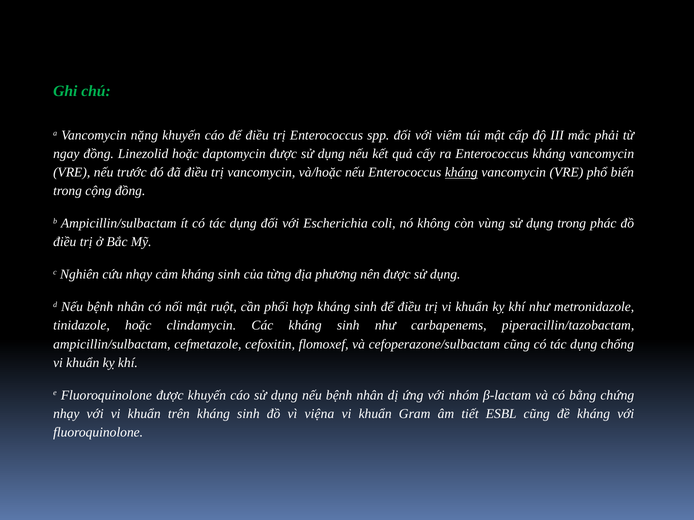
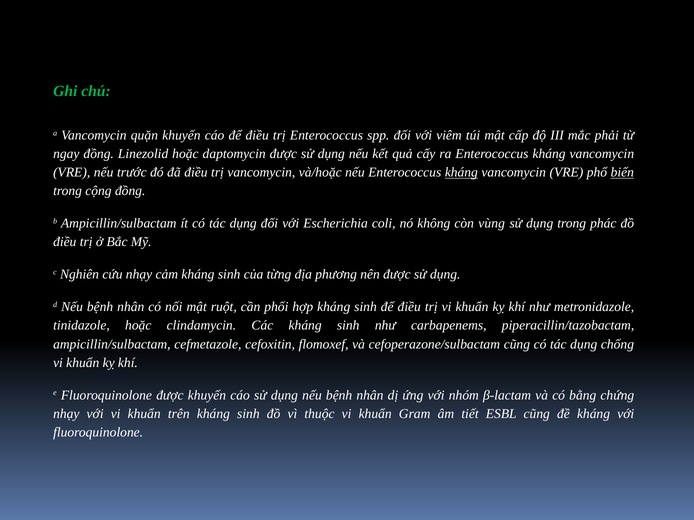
nặng: nặng -> quặn (144, 135)
biến underline: none -> present (622, 173)
việna: việna -> thuộc (319, 414)
